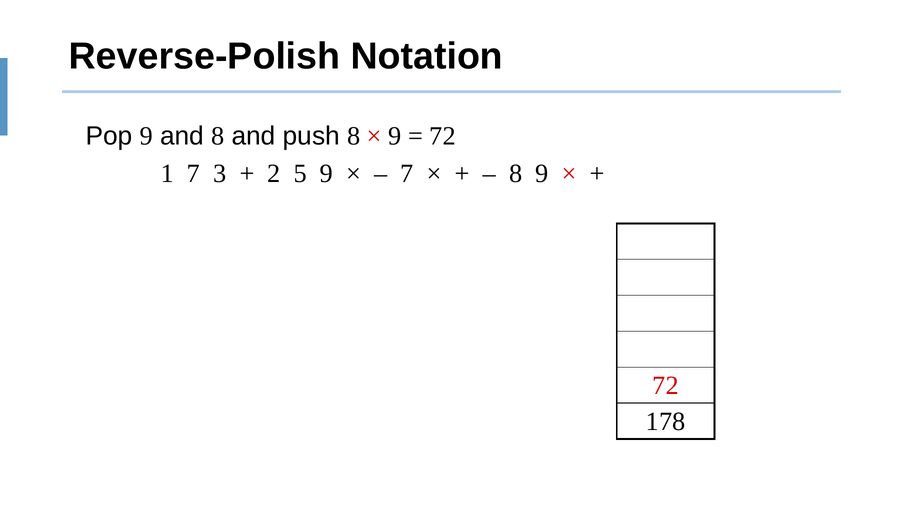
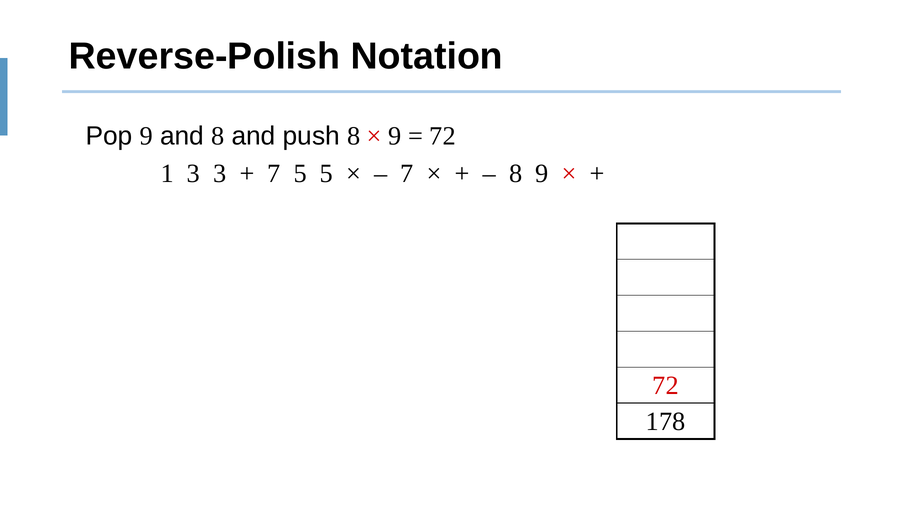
1 7: 7 -> 3 (194, 174)
2: 2 -> 7 (274, 174)
5 9: 9 -> 5 (327, 174)
